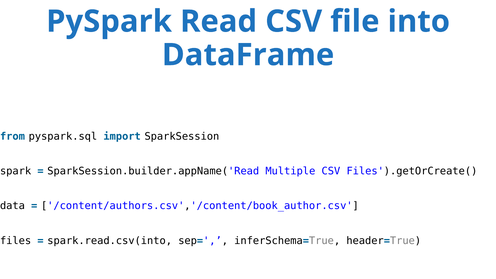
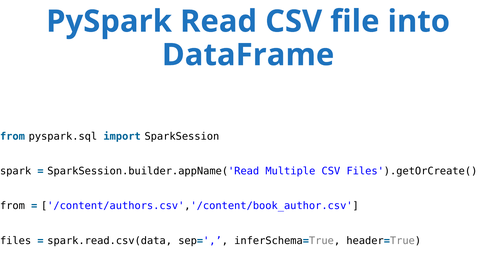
data: data -> from (12, 206)
spark.read.csv(into: spark.read.csv(into -> spark.read.csv(data (110, 241)
